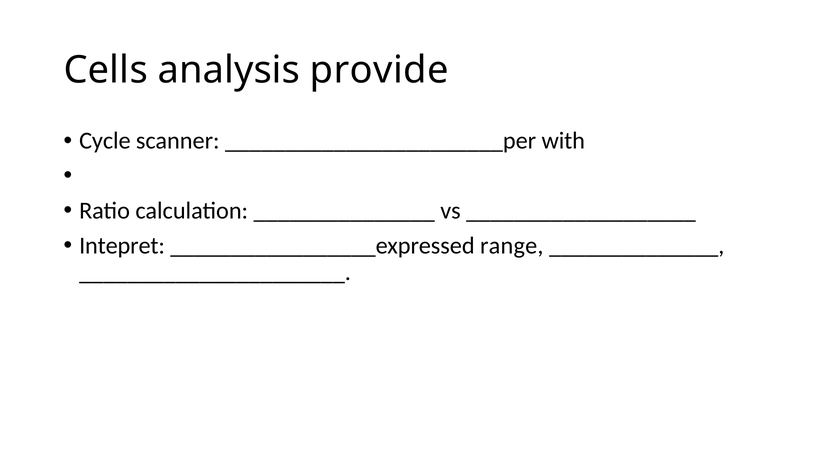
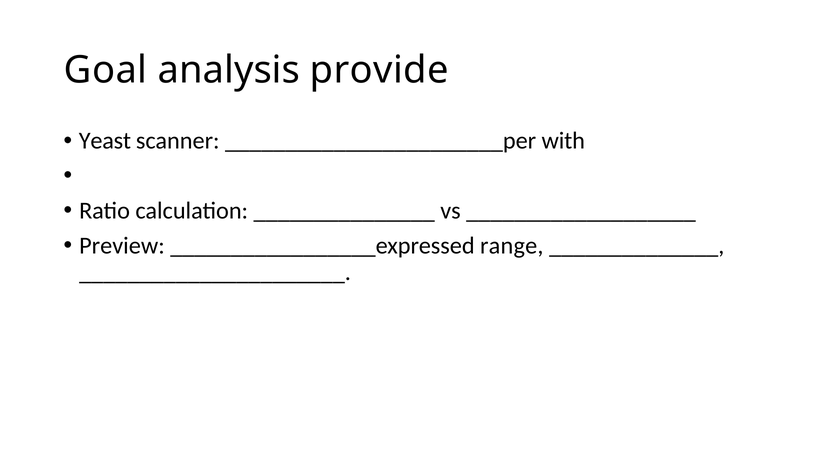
Cells: Cells -> Goal (106, 70)
Cycle: Cycle -> Yeast (105, 141)
Intepret: Intepret -> Preview (122, 246)
